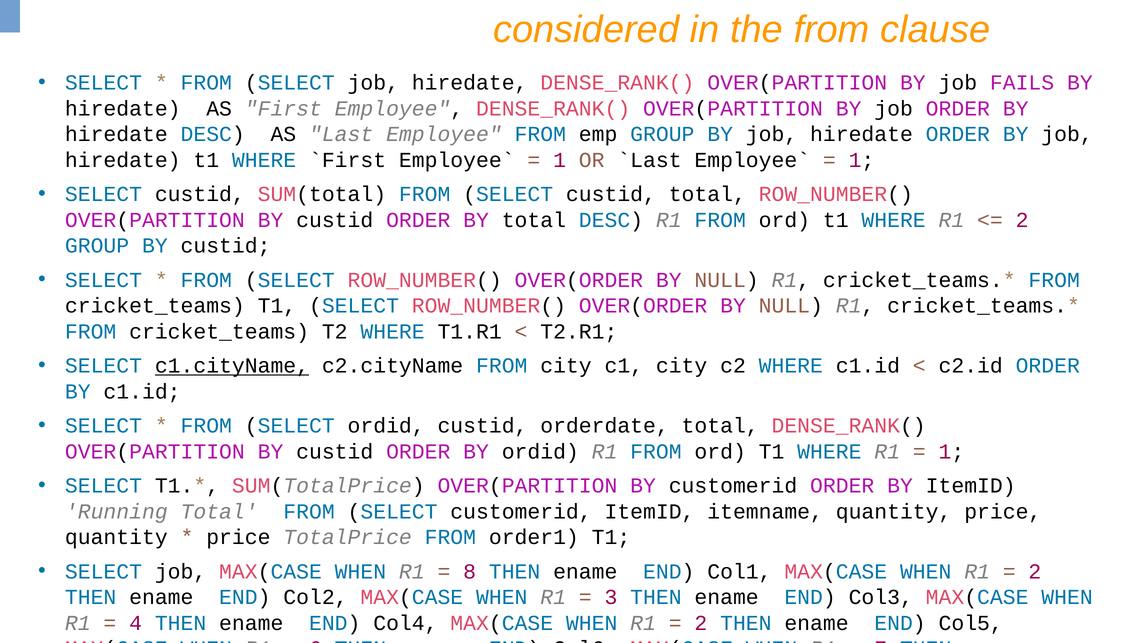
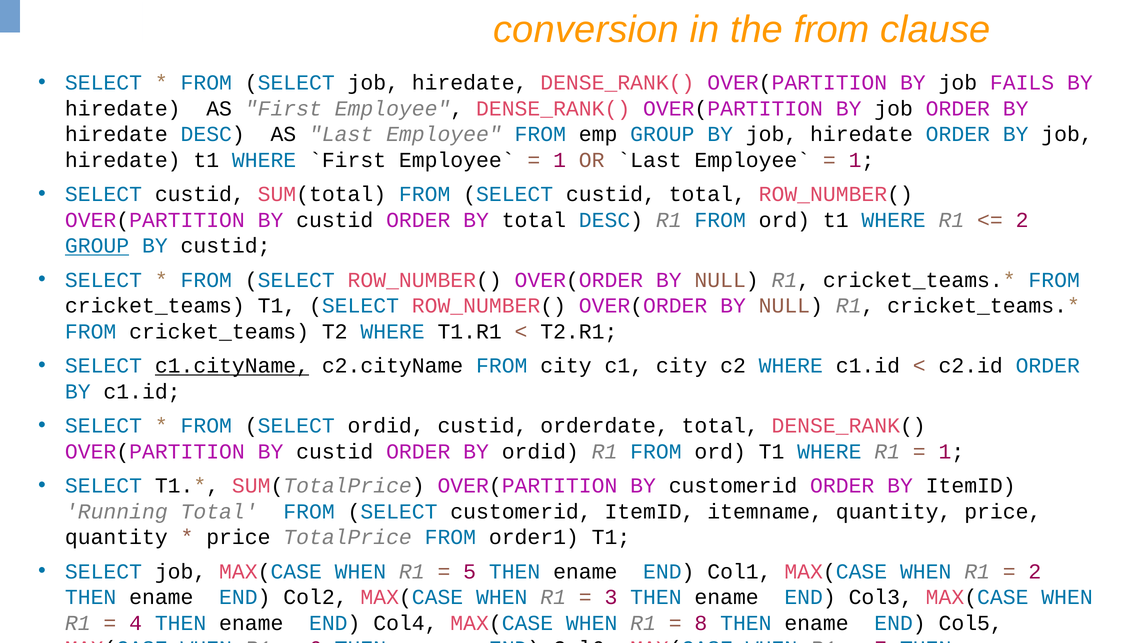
considered: considered -> conversion (586, 30)
GROUP underline: none -> present (97, 246)
8: 8 -> 5 (470, 571)
2: 2 -> 8 (701, 622)
